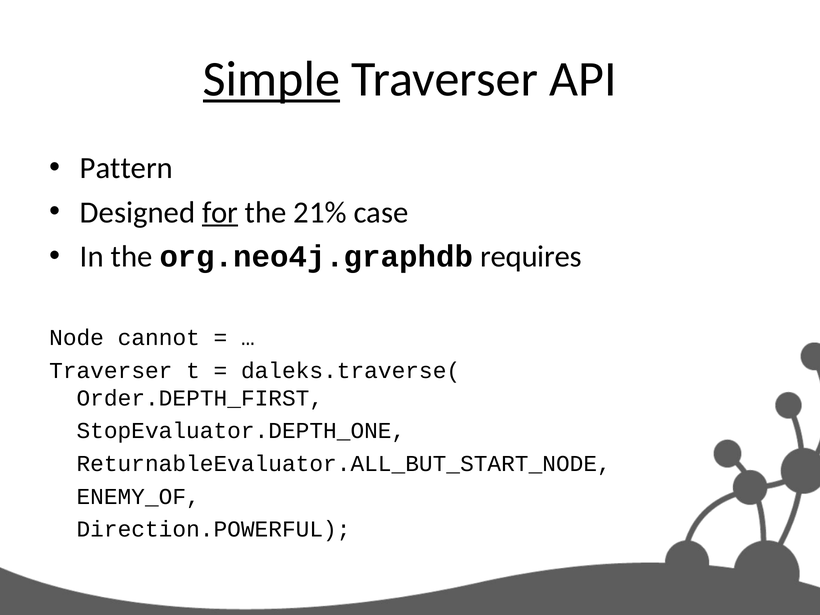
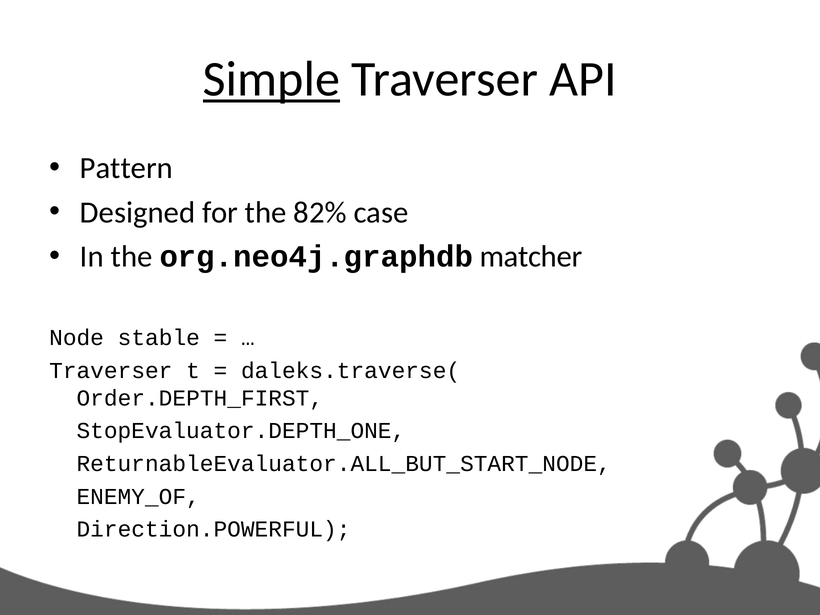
for underline: present -> none (220, 212)
21%: 21% -> 82% (320, 212)
requires: requires -> matcher (531, 257)
cannot: cannot -> stable (159, 338)
